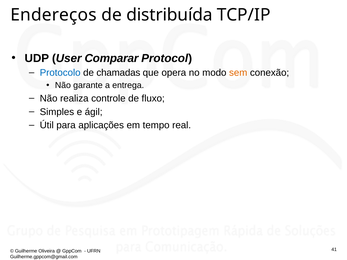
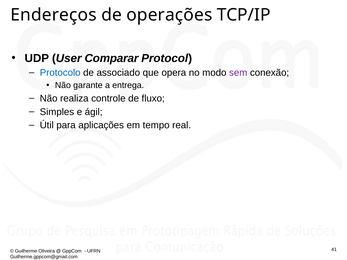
distribuída: distribuída -> operações (169, 15)
chamadas: chamadas -> associado (118, 73)
sem colour: orange -> purple (238, 73)
